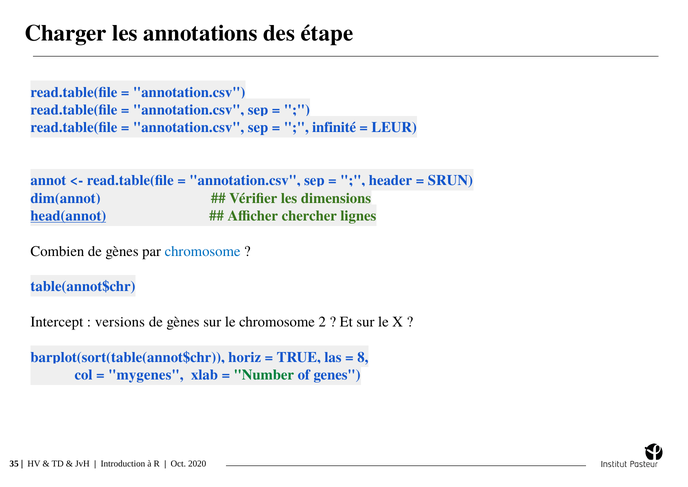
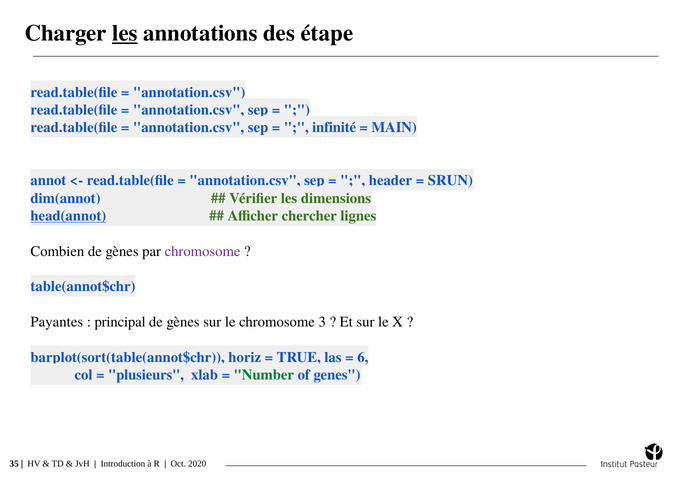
les underline: none -> present (125, 33)
LEUR: LEUR -> MAIN (394, 127)
chromosome colour: blue -> purple (203, 251)
Intercept: Intercept -> Payantes (57, 322)
versions: versions -> principal (120, 322)
2: 2 -> 3 (322, 322)
8: 8 -> 6 (363, 357)
mygenes: mygenes -> plusieurs (146, 375)
